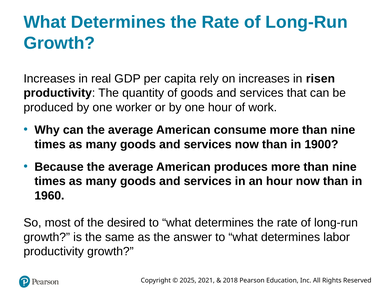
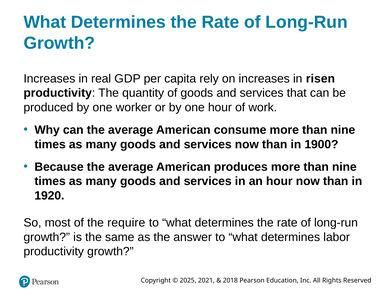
1960: 1960 -> 1920 (49, 196)
desired: desired -> require (126, 223)
